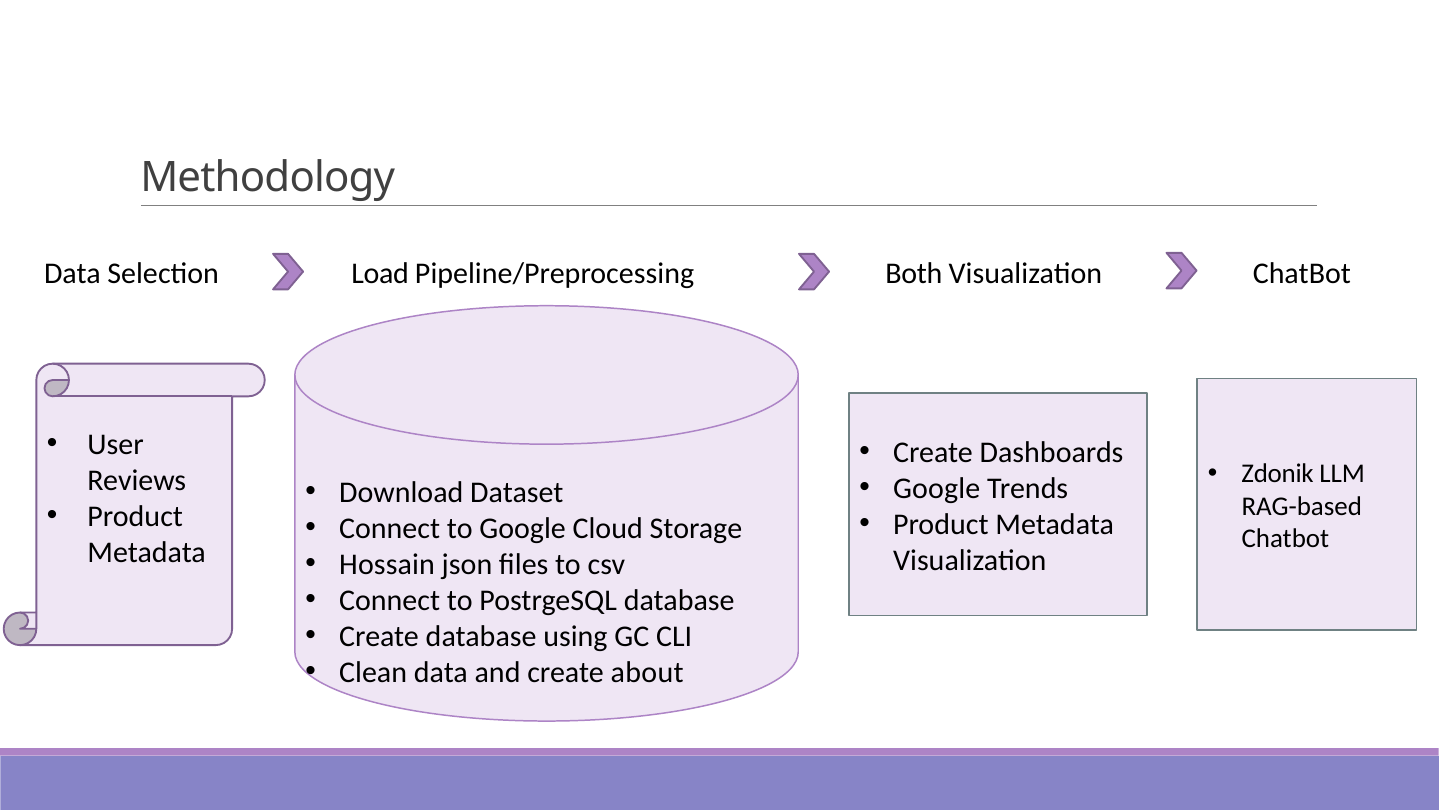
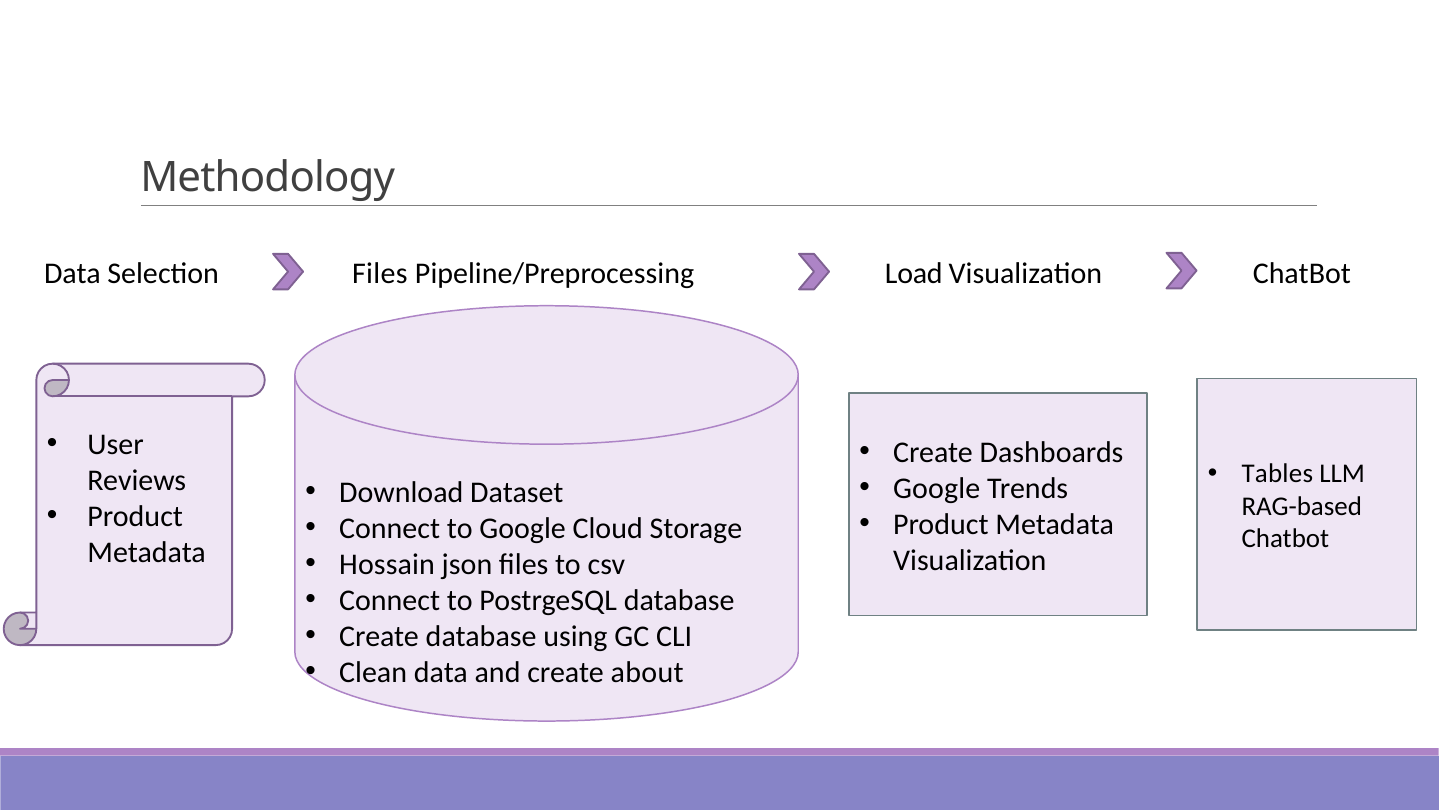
Load: Load -> Files (380, 273)
Both: Both -> Load (914, 273)
Zdonik: Zdonik -> Tables (1277, 474)
